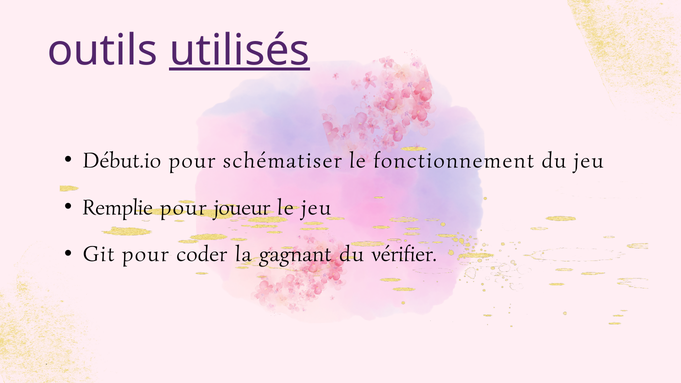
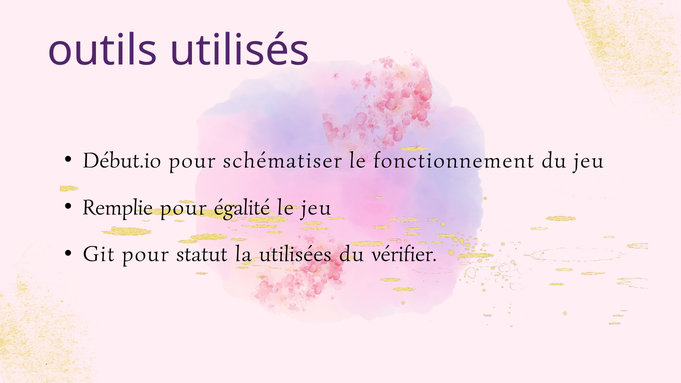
utilisés underline: present -> none (240, 51)
joueur: joueur -> égalité (242, 207)
coder: coder -> statut (202, 254)
gagnant: gagnant -> utilisées (295, 254)
